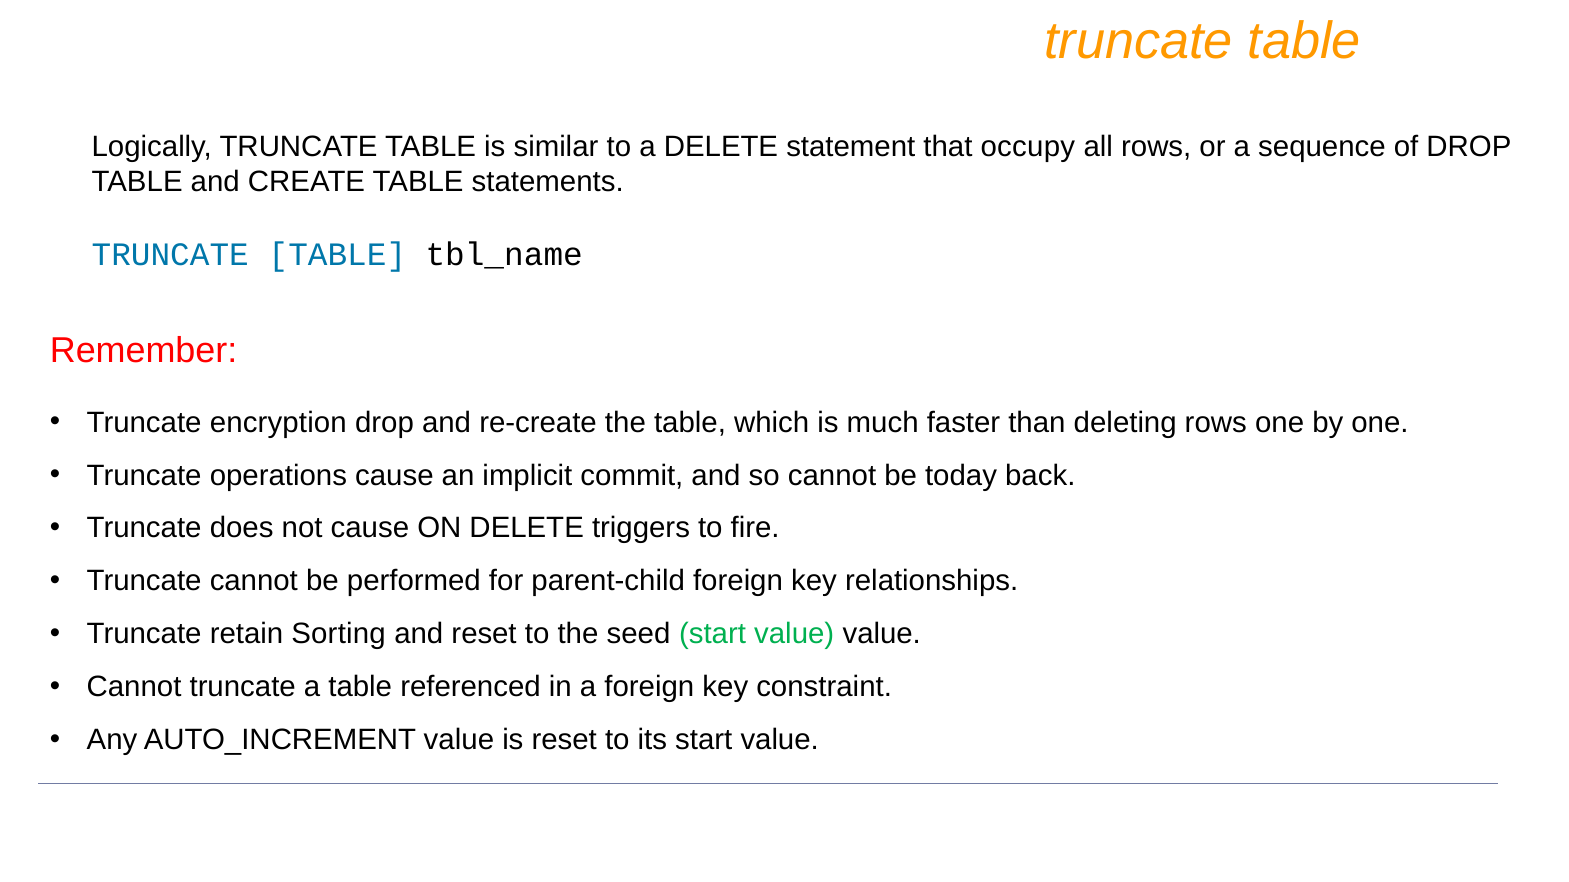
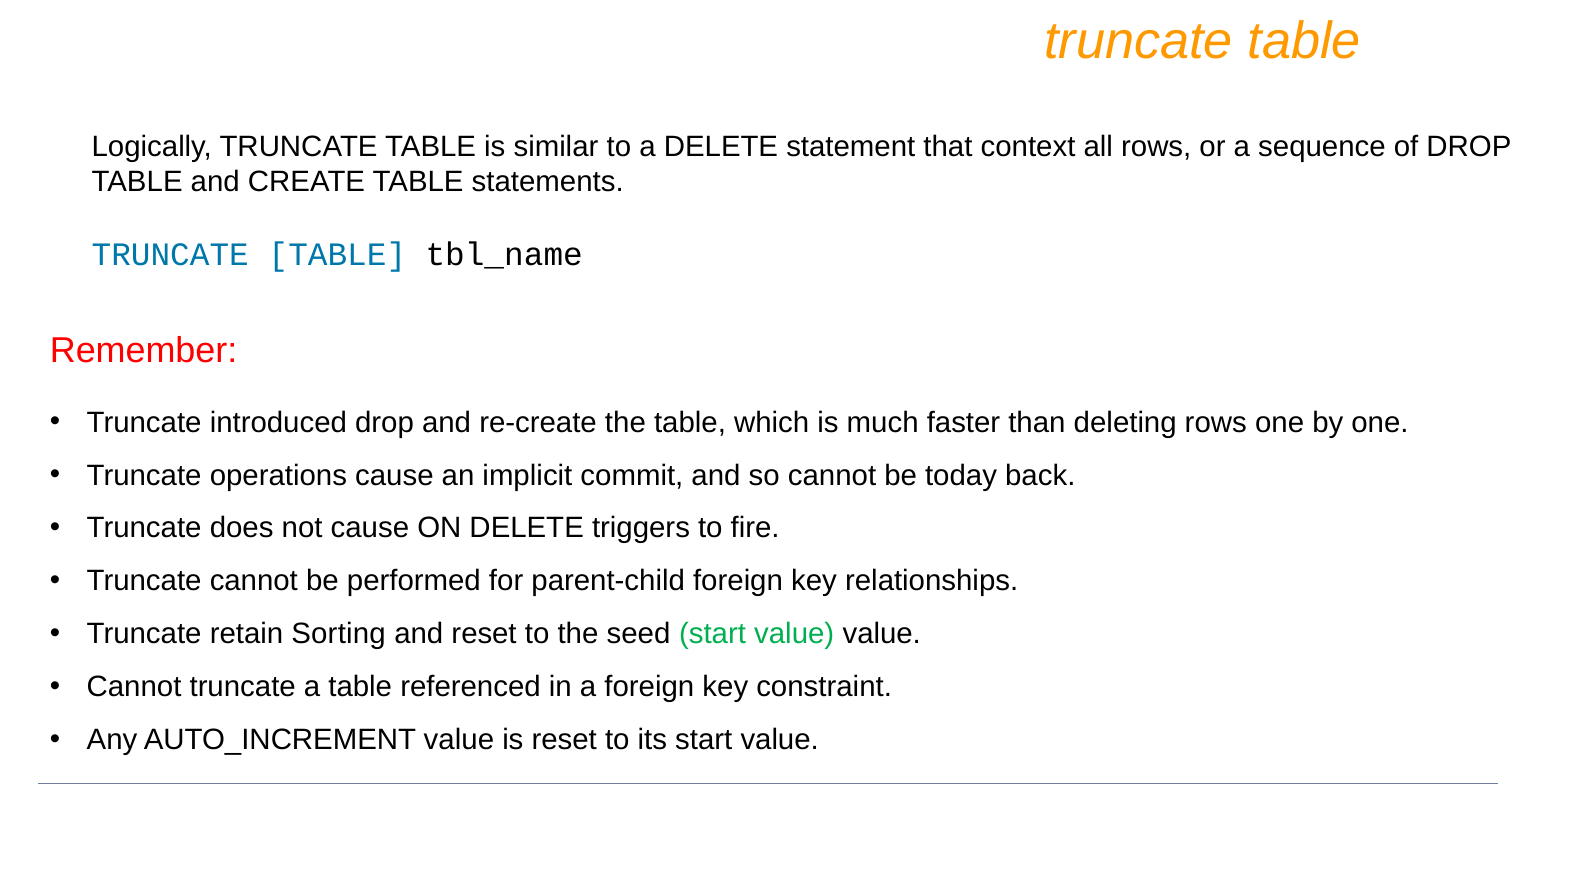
occupy: occupy -> context (1028, 147)
encryption: encryption -> introduced (278, 423)
